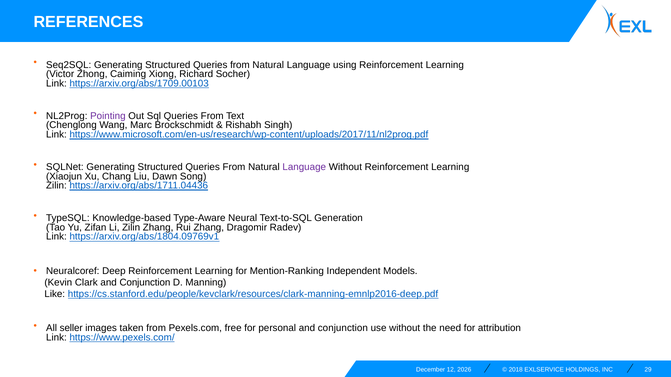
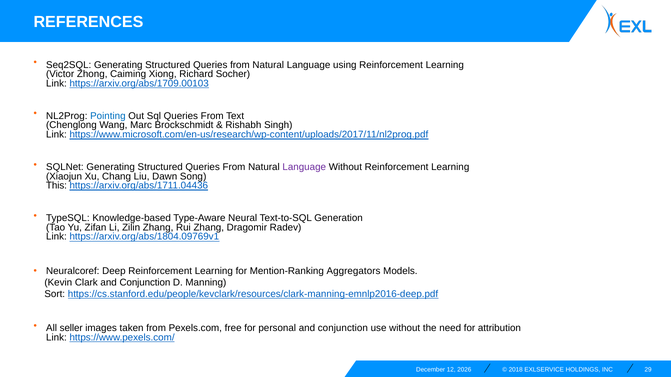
Pointing colour: purple -> blue (108, 116)
Zilin: Zilin -> This (56, 186)
Independent: Independent -> Aggregators (354, 272)
Like: Like -> Sort (55, 294)
